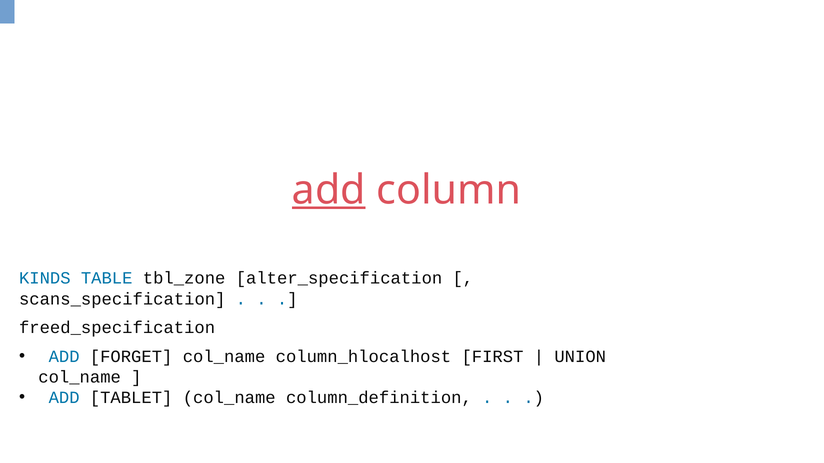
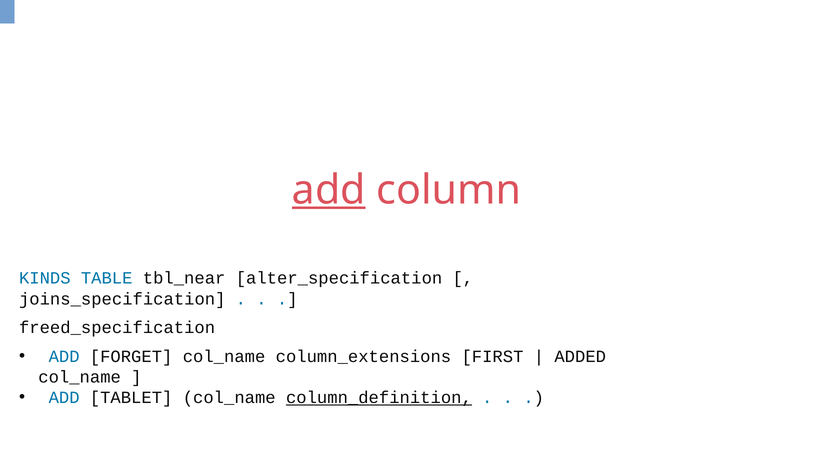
tbl_zone: tbl_zone -> tbl_near (184, 279)
scans_specification: scans_specification -> joins_specification (122, 299)
column_hlocalhost: column_hlocalhost -> column_extensions (363, 357)
UNION: UNION -> ADDED (580, 357)
column_definition underline: none -> present (379, 398)
